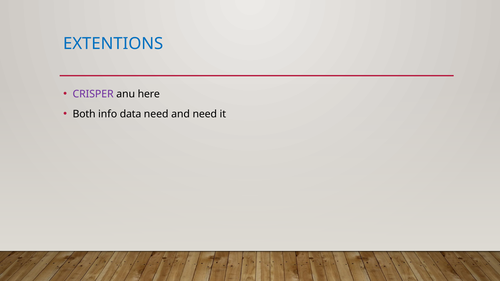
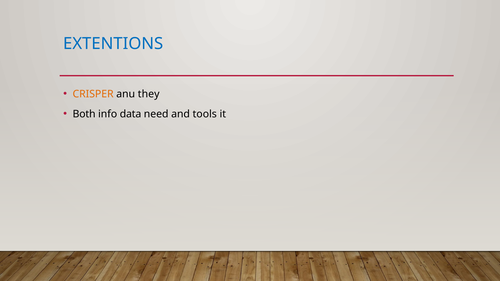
CRISPER colour: purple -> orange (93, 94)
here: here -> they (149, 94)
and need: need -> tools (205, 114)
